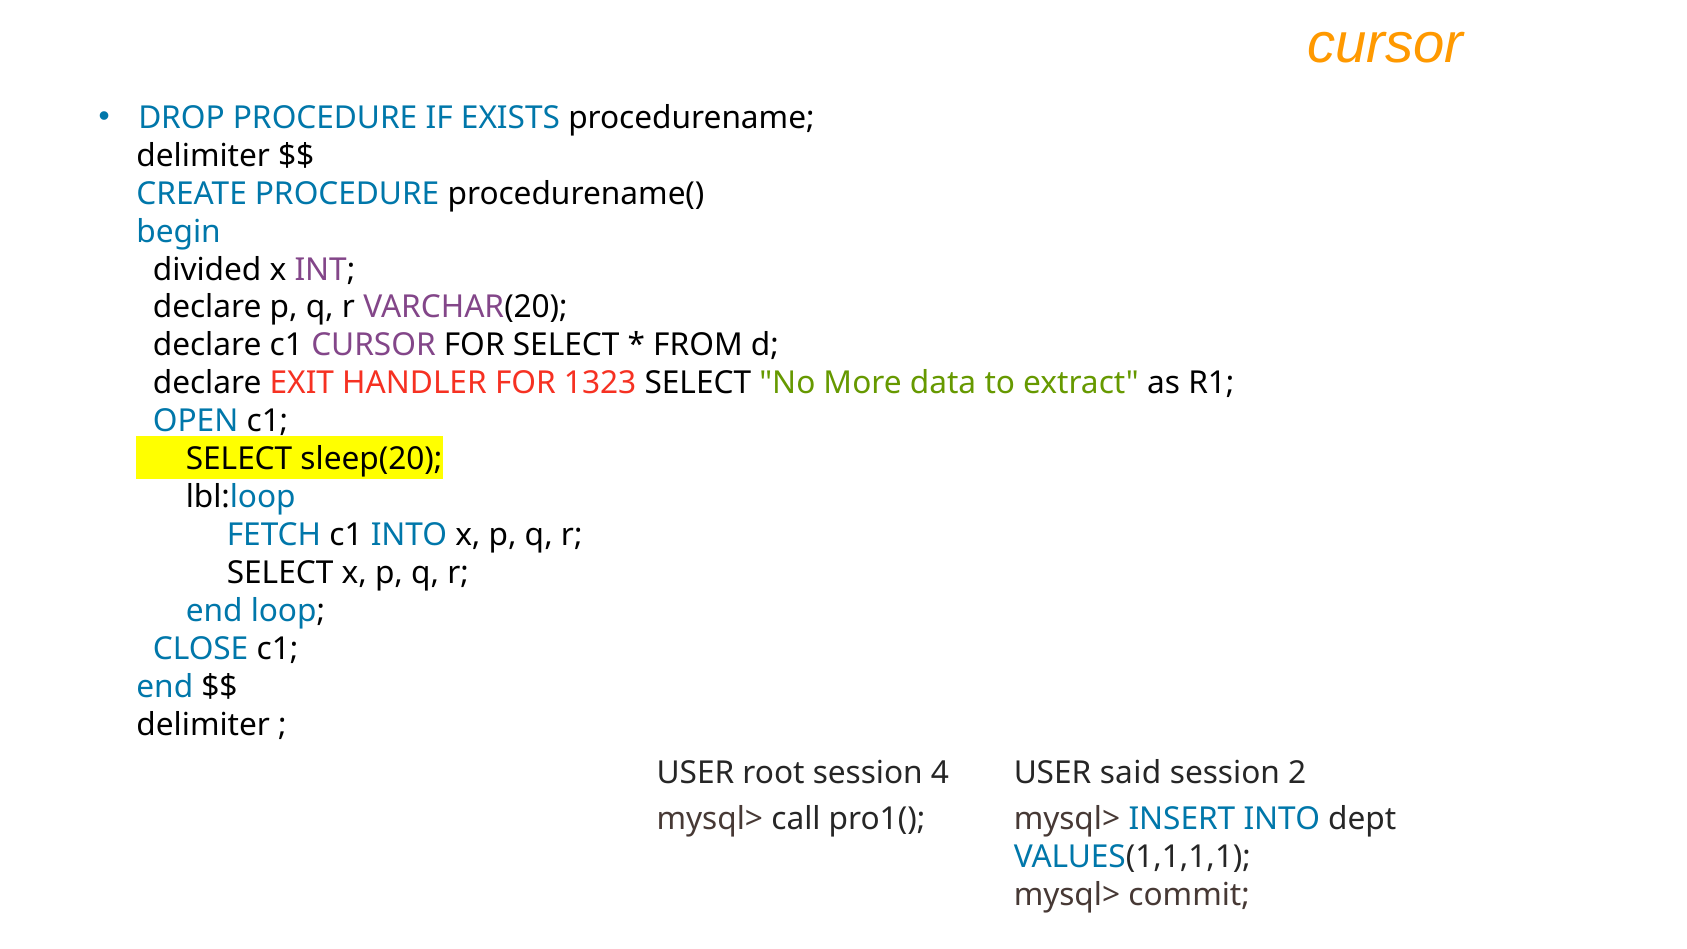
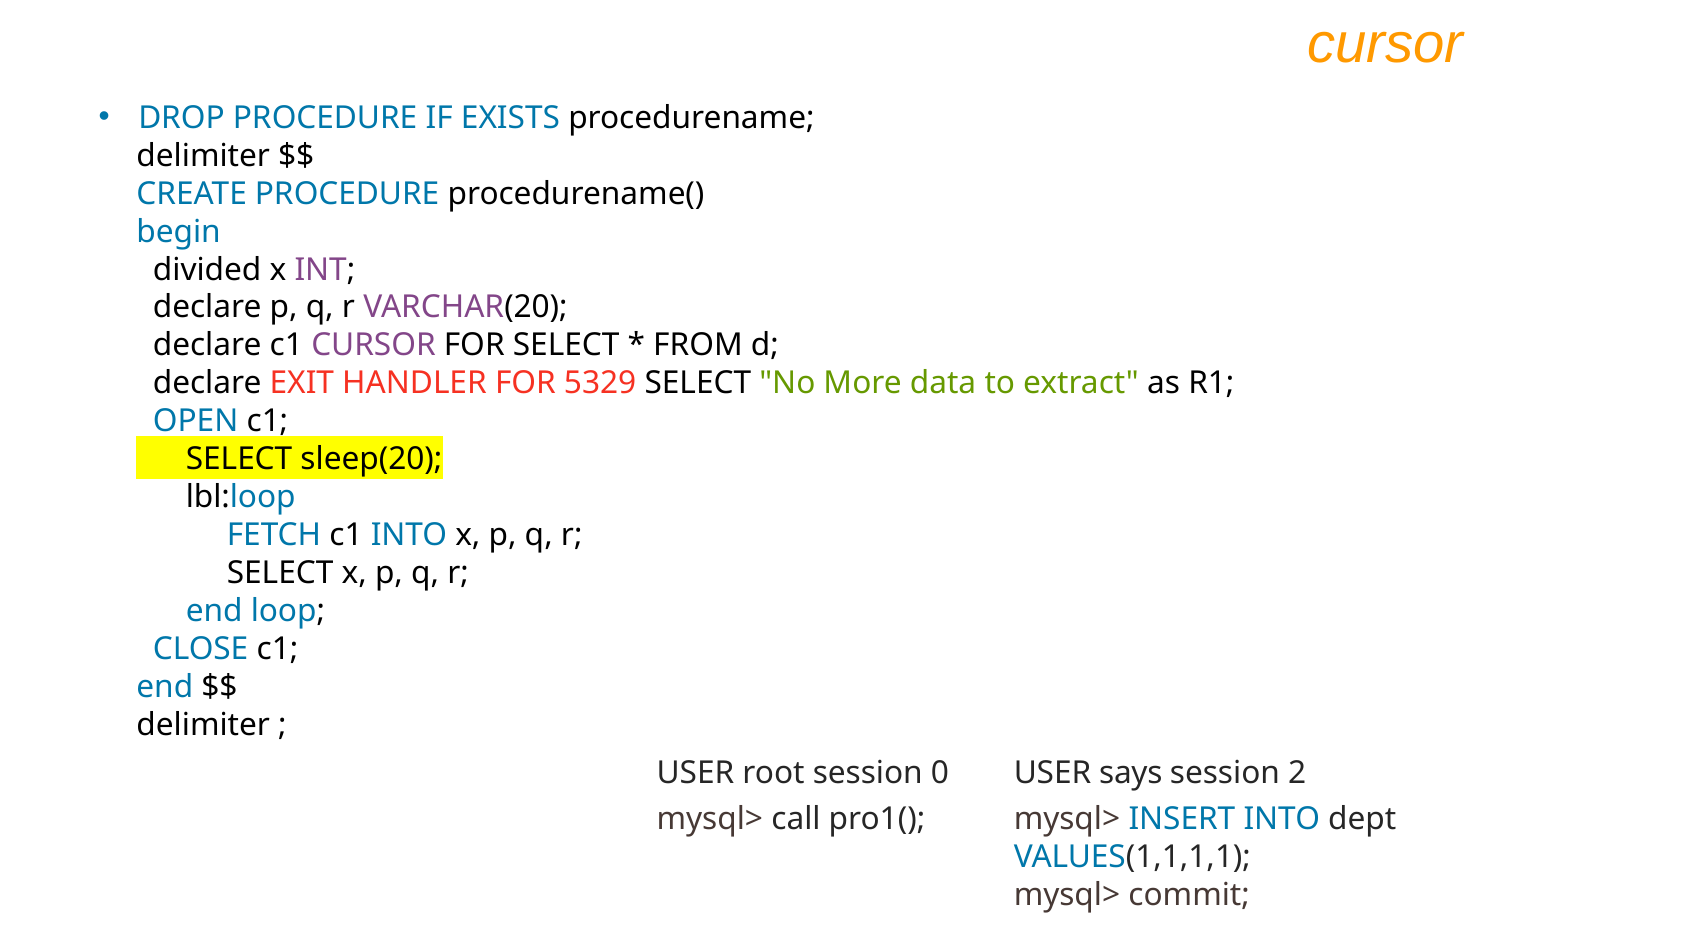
1323: 1323 -> 5329 (600, 383)
4: 4 -> 0 (940, 773)
said: said -> says (1131, 773)
